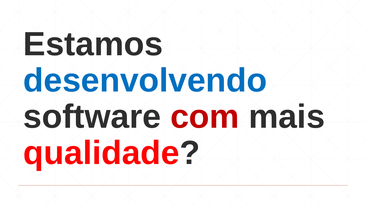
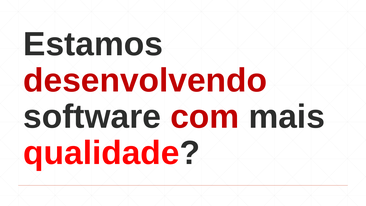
desenvolvendo colour: blue -> red (145, 81)
